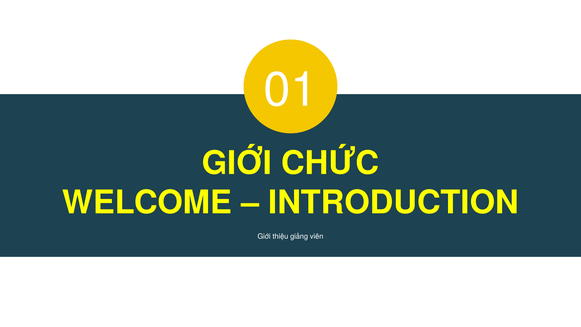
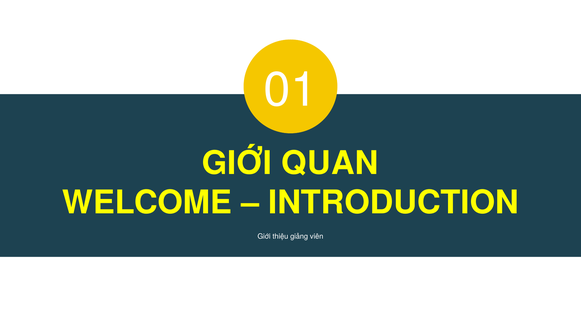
CHỨC: CHỨC -> QUAN (330, 163)
